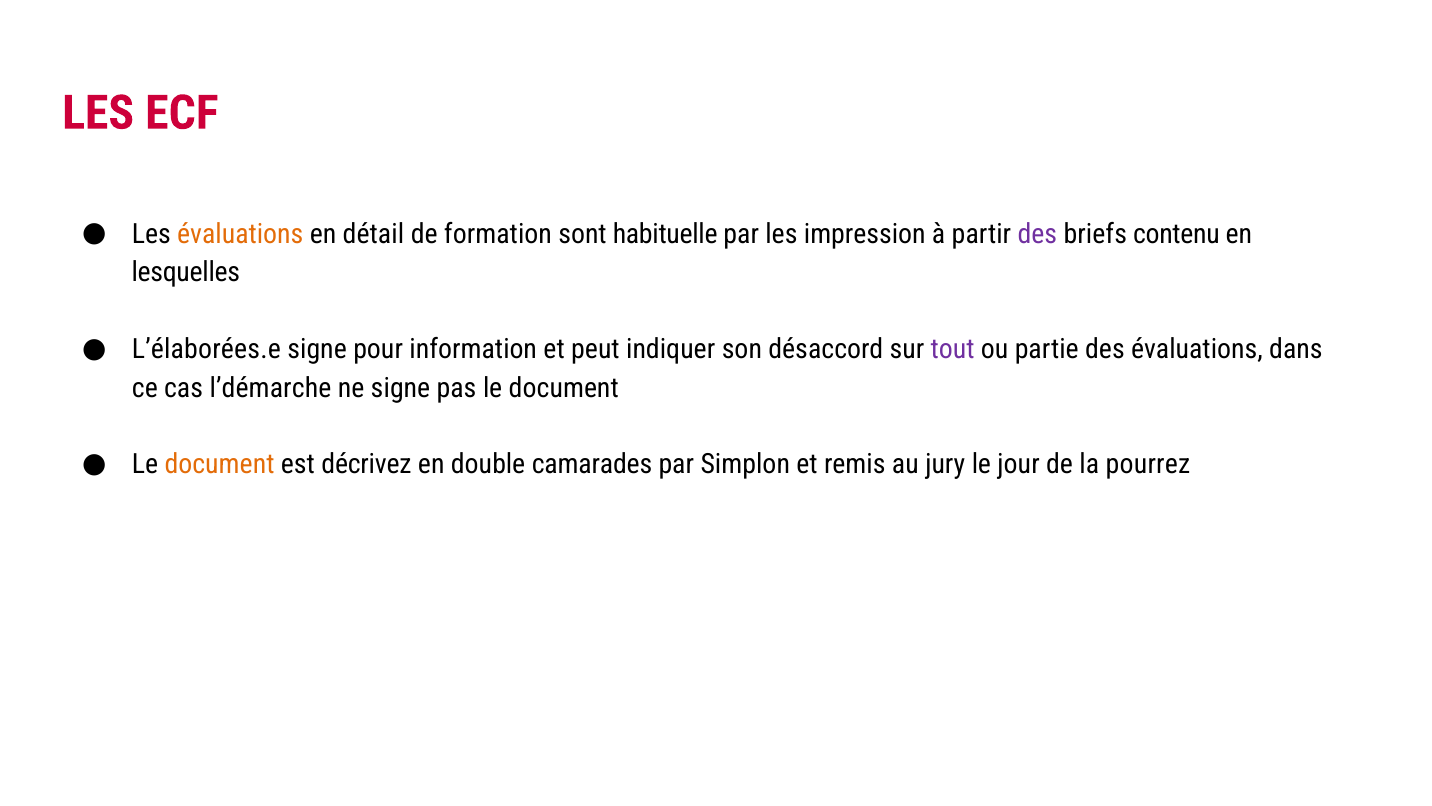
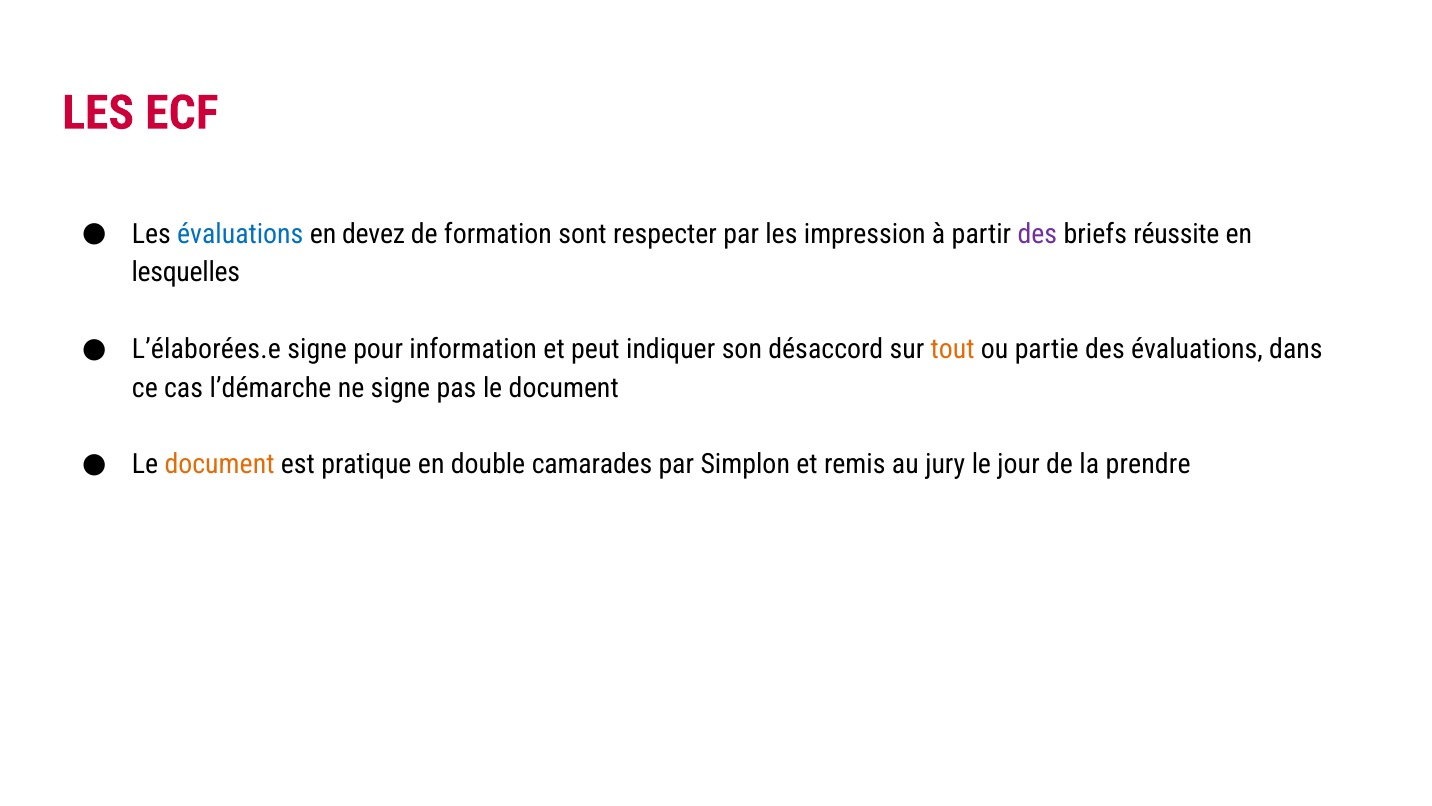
évaluations colour: orange -> blue (240, 234)
détail: détail -> devez (374, 234)
habituelle: habituelle -> respecter (665, 234)
contenu: contenu -> réussite (1176, 234)
tout colour: purple -> orange (953, 349)
décrivez: décrivez -> pratique (366, 464)
pourrez: pourrez -> prendre (1148, 464)
